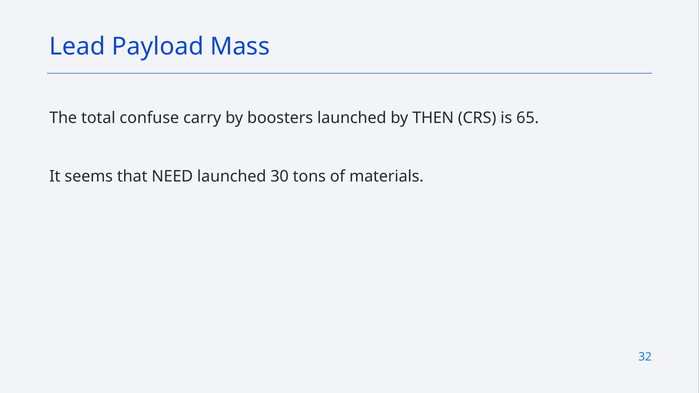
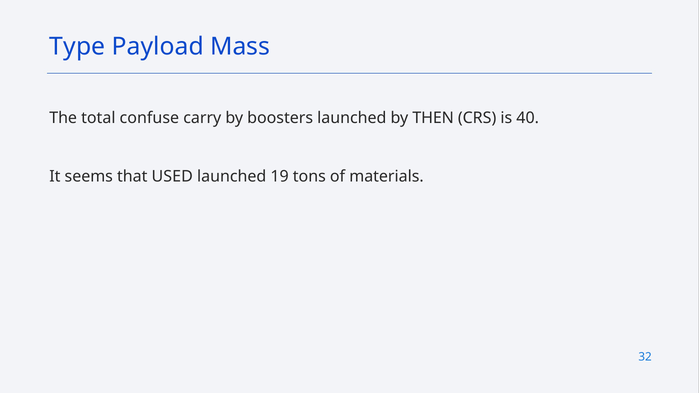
Lead: Lead -> Type (77, 47)
65: 65 -> 40 (528, 118)
NEED: NEED -> USED (172, 177)
30: 30 -> 19 (280, 177)
